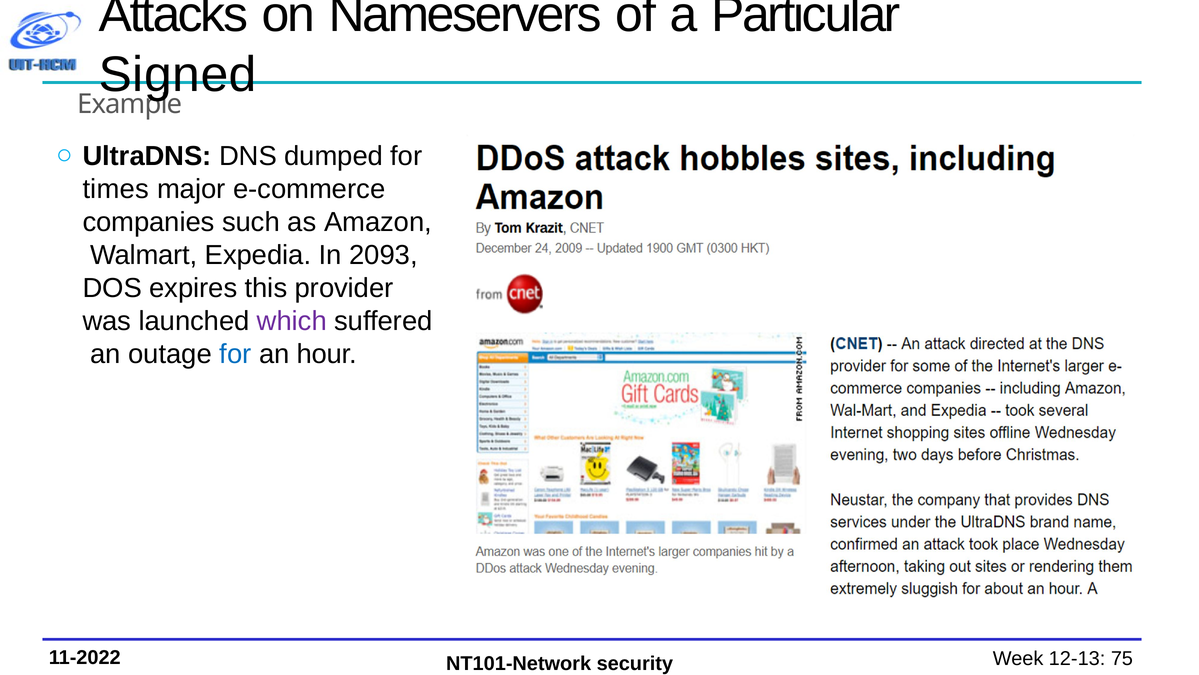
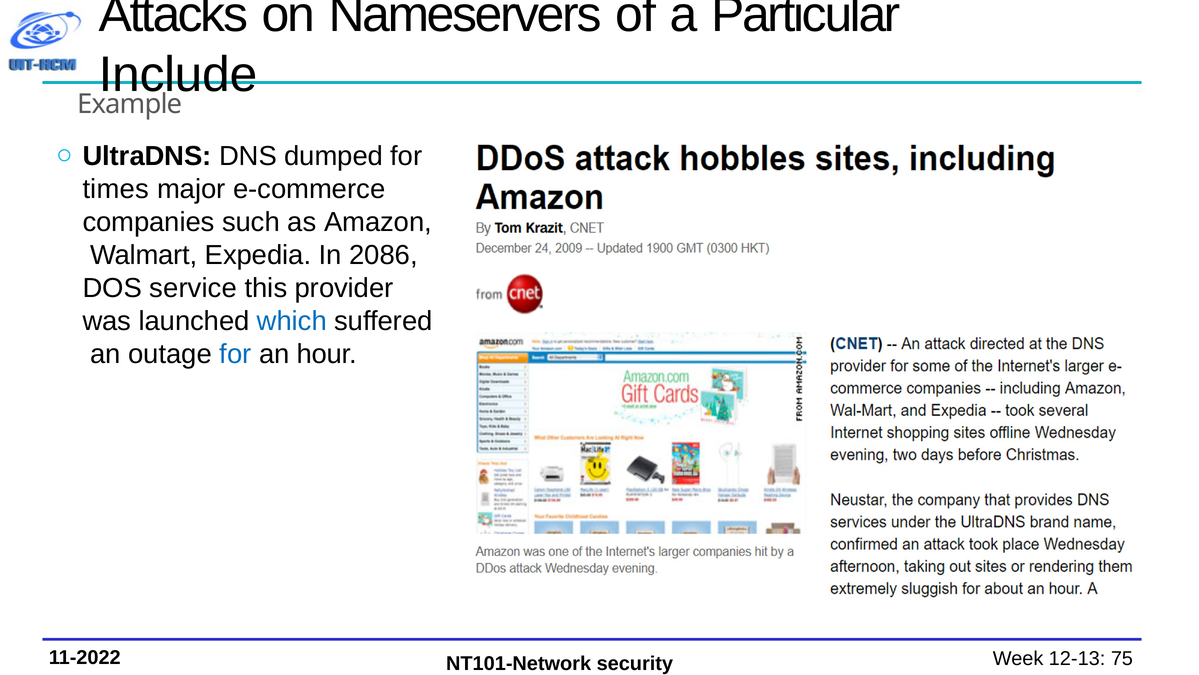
Signed: Signed -> Include (178, 75)
2093: 2093 -> 2086 (383, 255)
expires: expires -> service (193, 288)
which colour: purple -> blue (292, 321)
